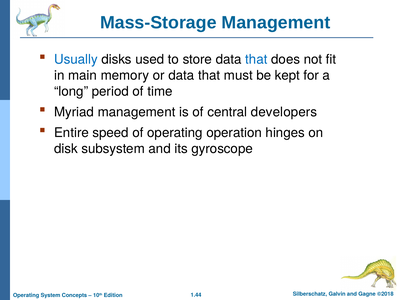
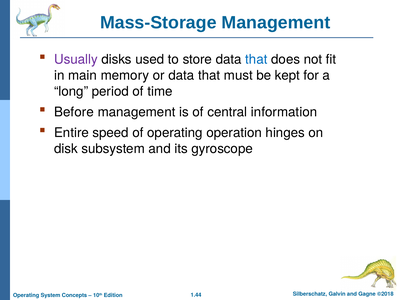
Usually colour: blue -> purple (76, 59)
Myriad: Myriad -> Before (74, 112)
developers: developers -> information (284, 112)
